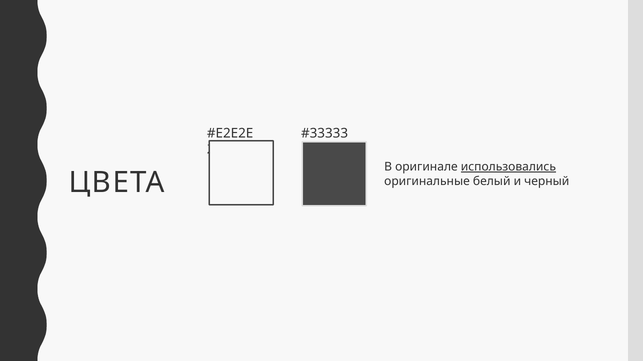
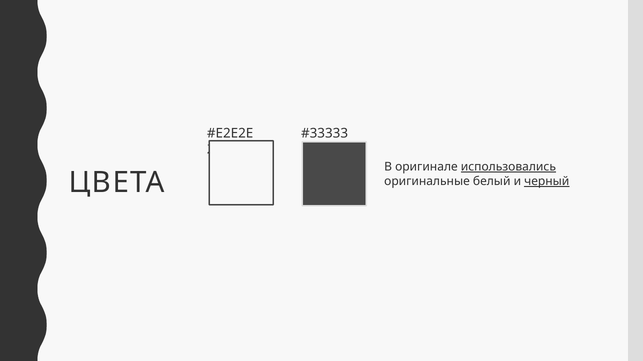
черный underline: none -> present (547, 182)
